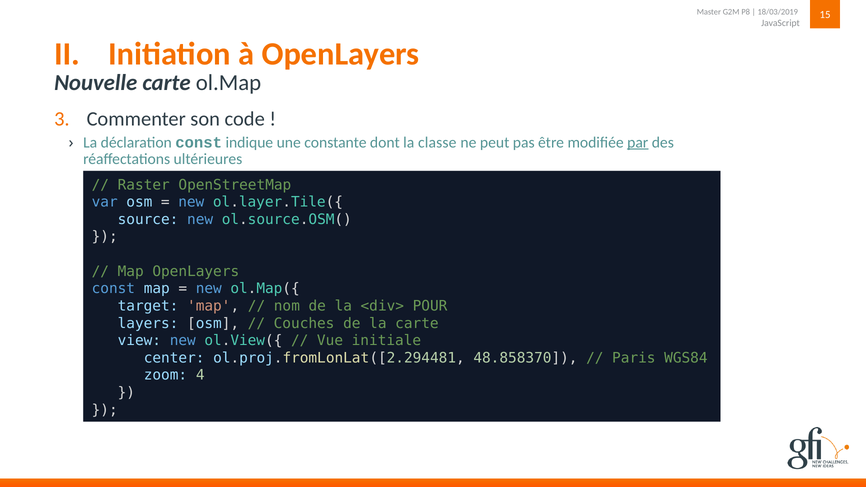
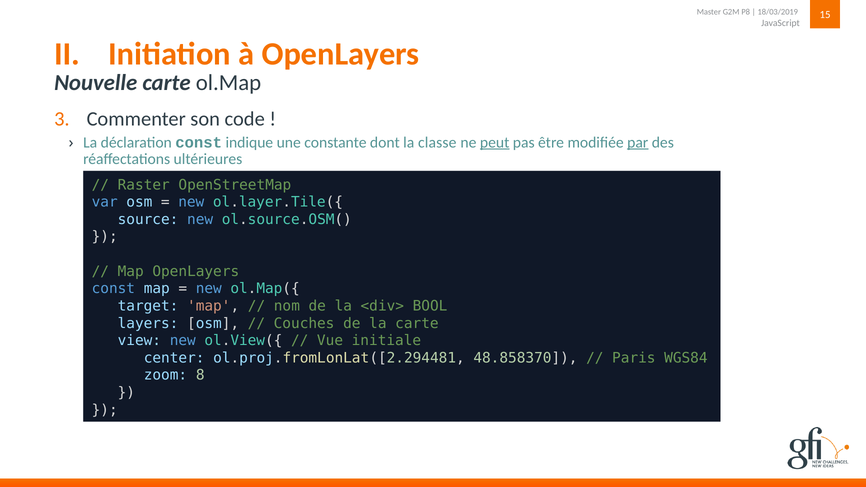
peut underline: none -> present (495, 143)
POUR: POUR -> BOOL (430, 306)
4: 4 -> 8 (200, 375)
